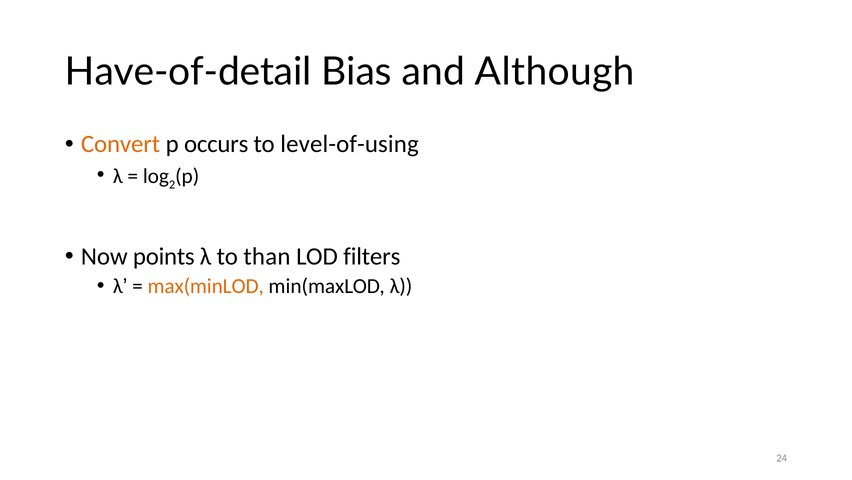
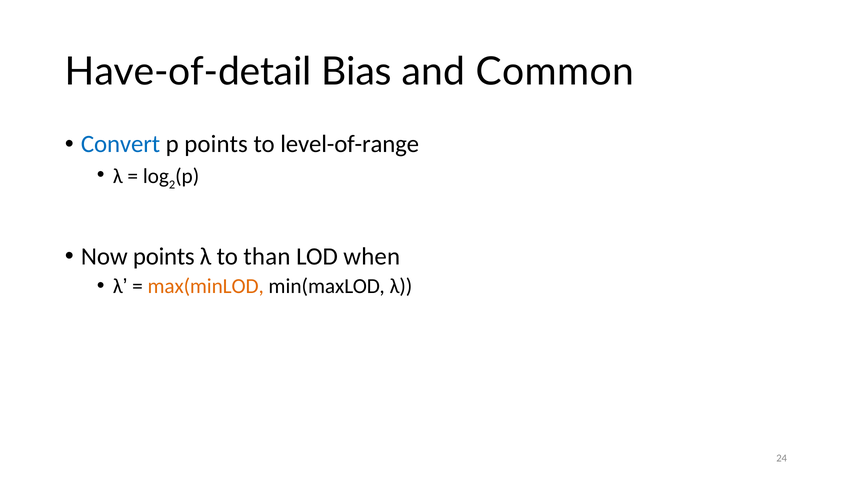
Although: Although -> Common (555, 72)
Convert colour: orange -> blue (121, 144)
p occurs: occurs -> points (216, 144)
level-of-using: level-of-using -> level-of-range (350, 144)
filters: filters -> when (372, 256)
